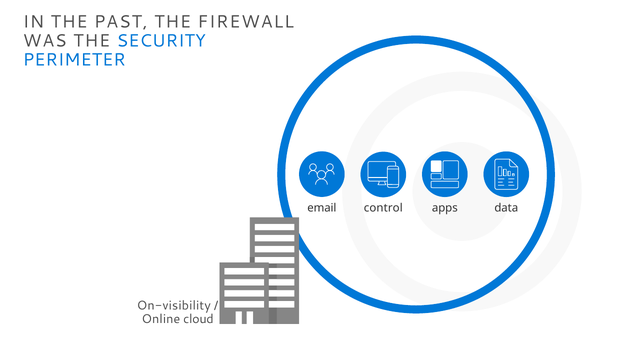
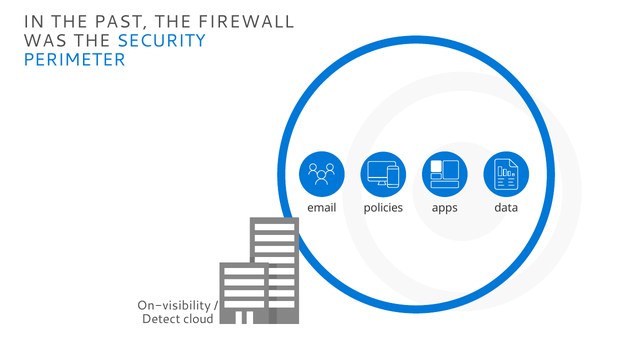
control: control -> policies (383, 208)
Online: Online -> Detect (161, 319)
